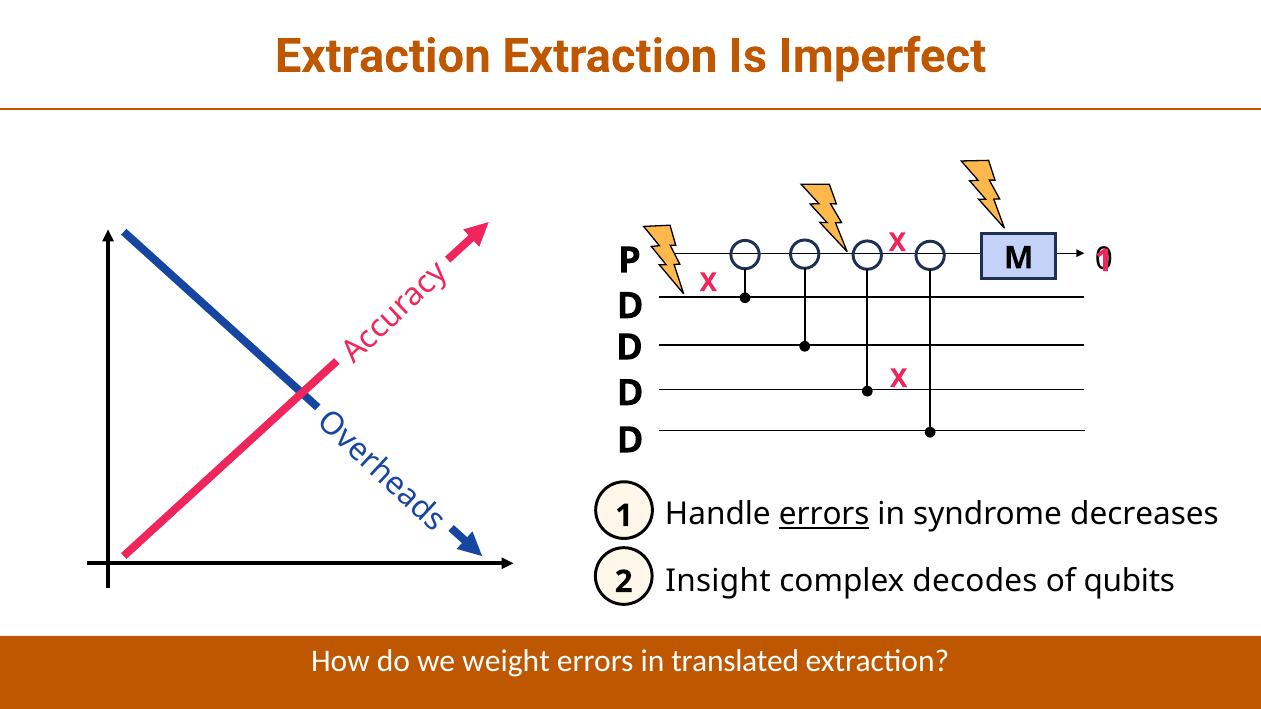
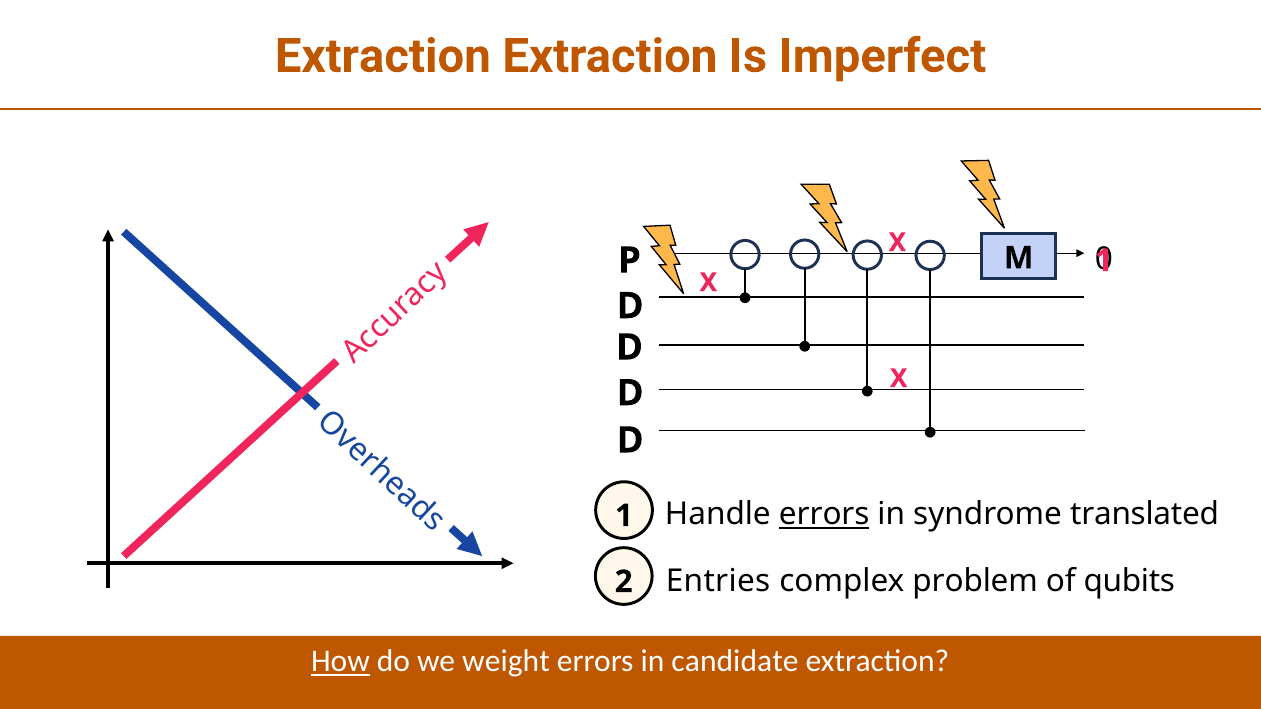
decreases: decreases -> translated (1145, 515)
Insight: Insight -> Entries (718, 581)
decodes: decodes -> problem (975, 581)
How underline: none -> present (340, 662)
translated: translated -> candidate (735, 662)
